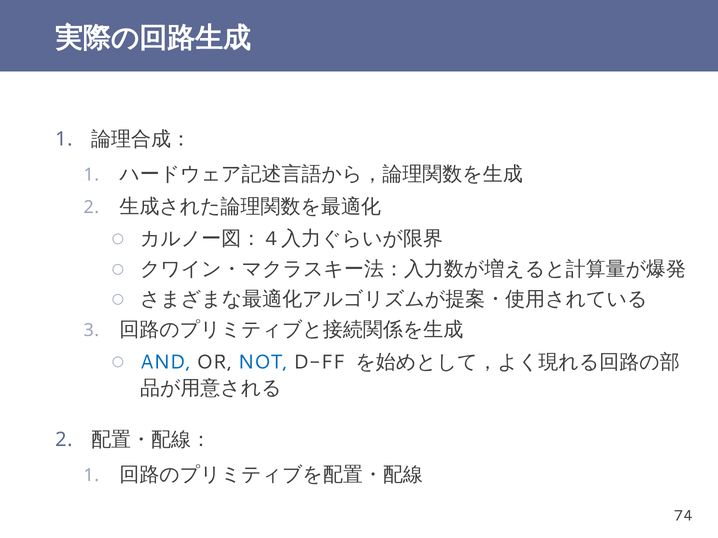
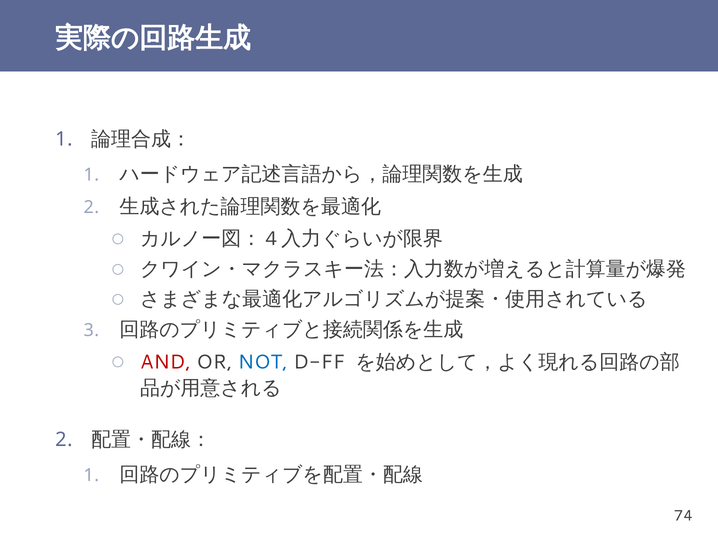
AND colour: blue -> red (165, 362)
